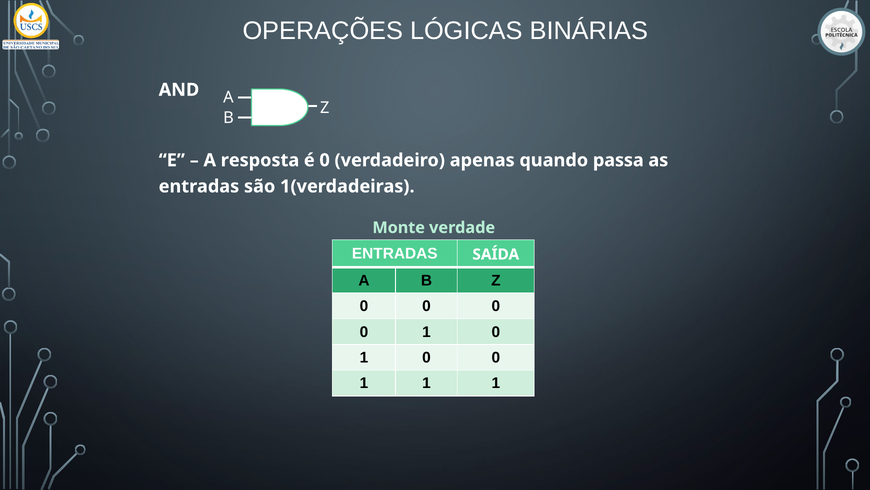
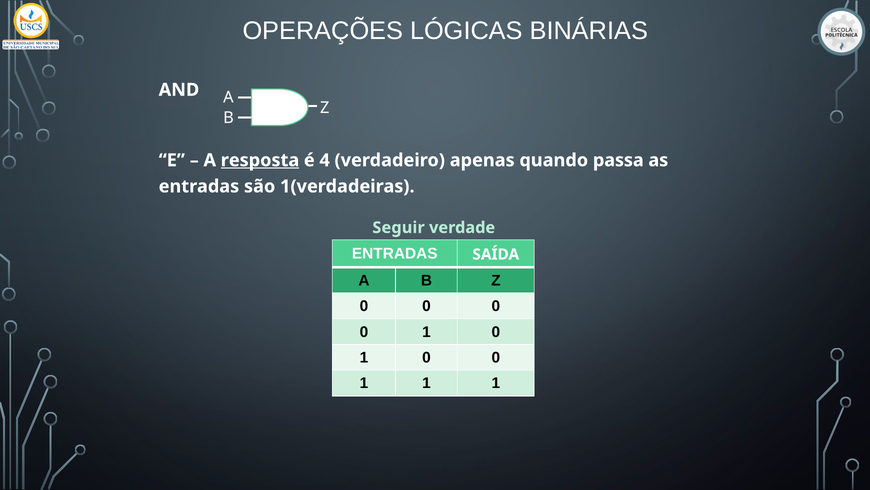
resposta underline: none -> present (260, 160)
é 0: 0 -> 4 (325, 160)
Monte: Monte -> Seguir (399, 227)
